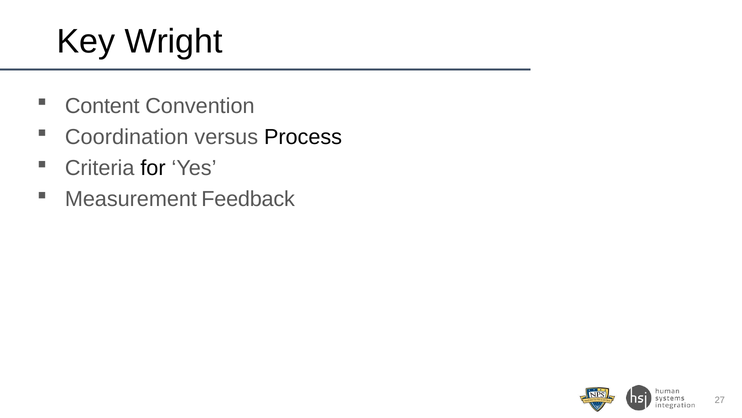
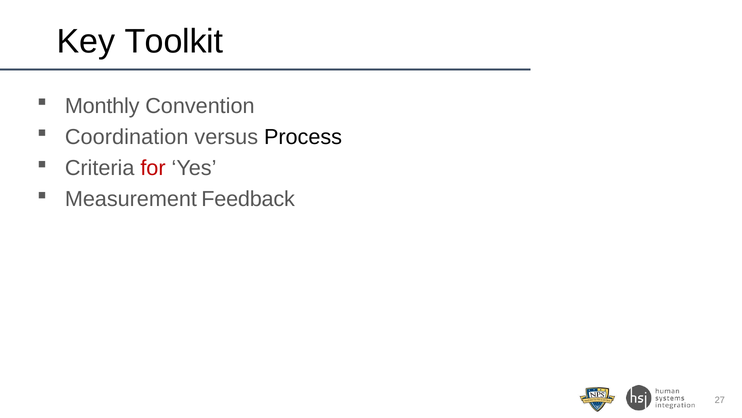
Wright: Wright -> Toolkit (174, 41)
Content: Content -> Monthly (102, 106)
for colour: black -> red (153, 168)
